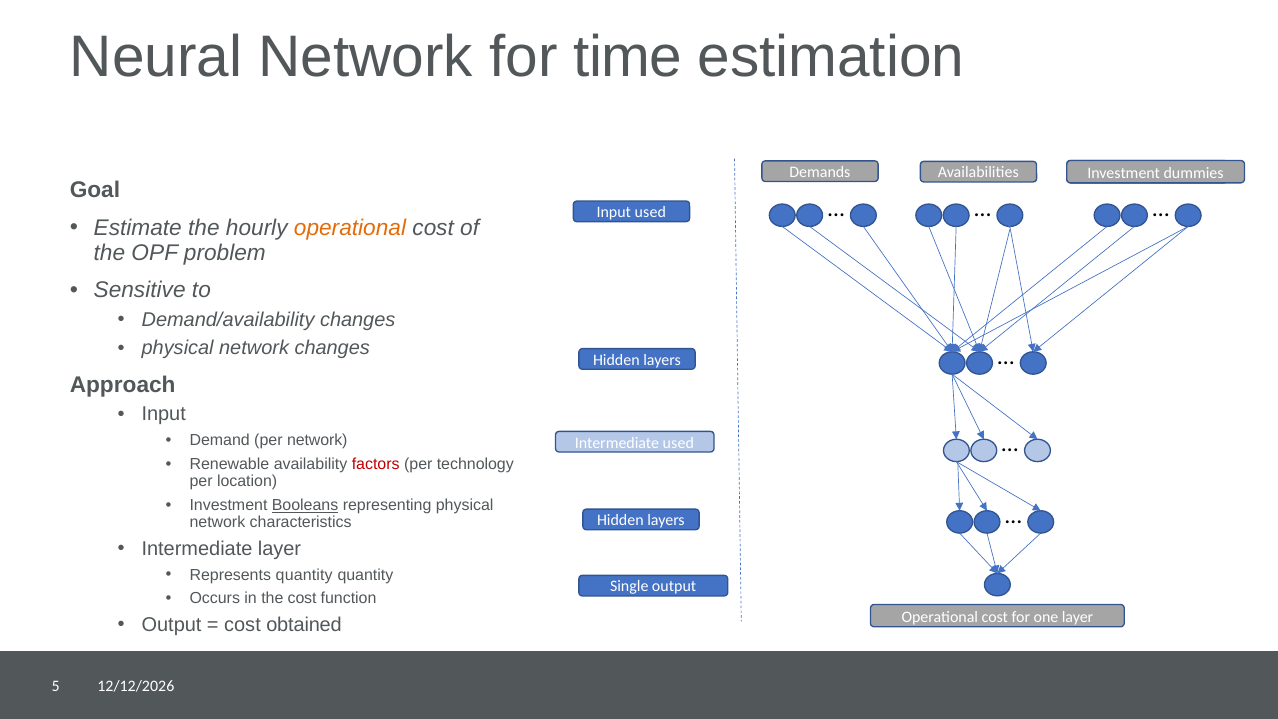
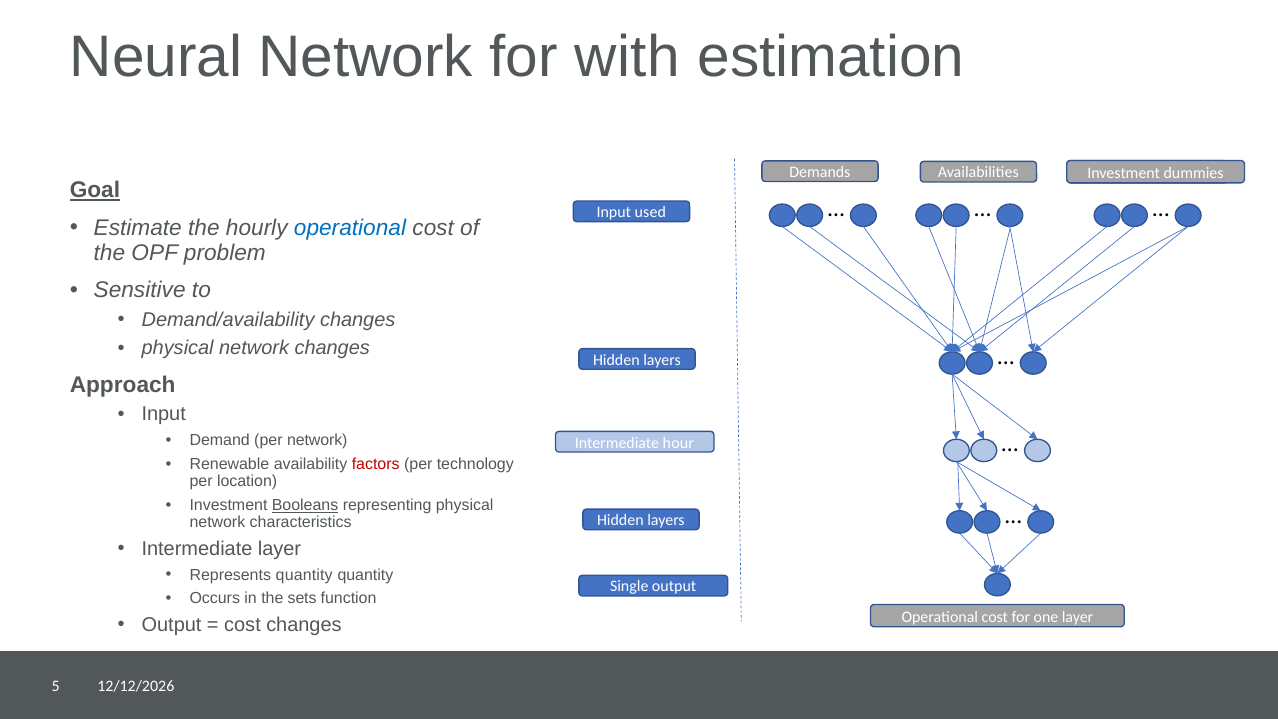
time: time -> with (627, 58)
Goal underline: none -> present (95, 190)
operational colour: orange -> blue (350, 228)
Intermediate used: used -> hour (678, 443)
the cost: cost -> sets (302, 599)
cost obtained: obtained -> changes (304, 625)
